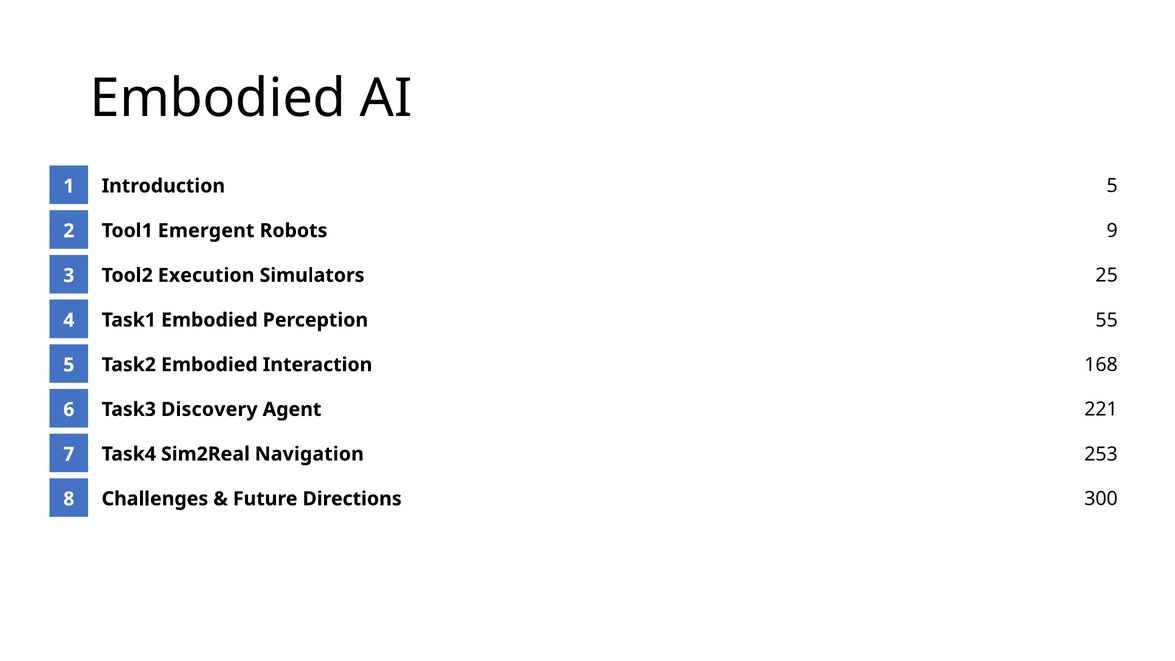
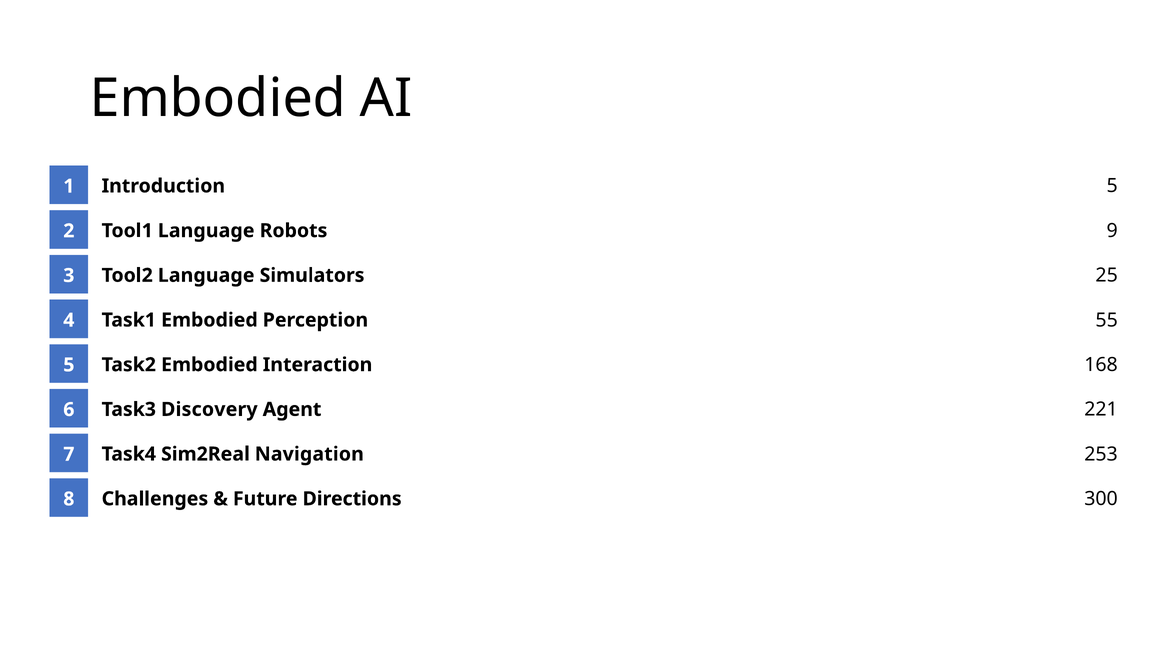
Tool1 Emergent: Emergent -> Language (206, 231)
Tool2 Execution: Execution -> Language (206, 275)
